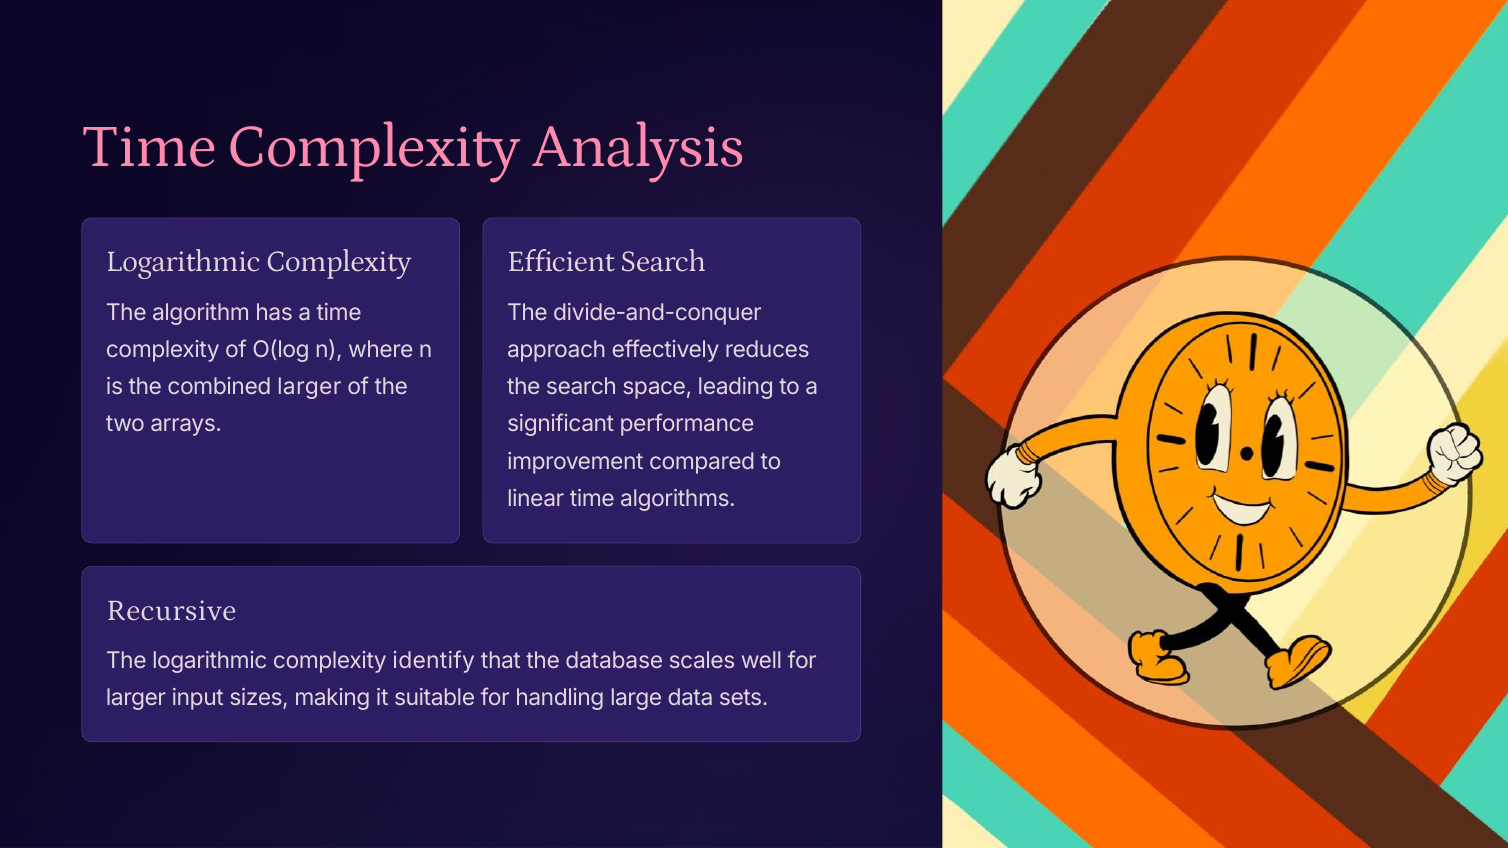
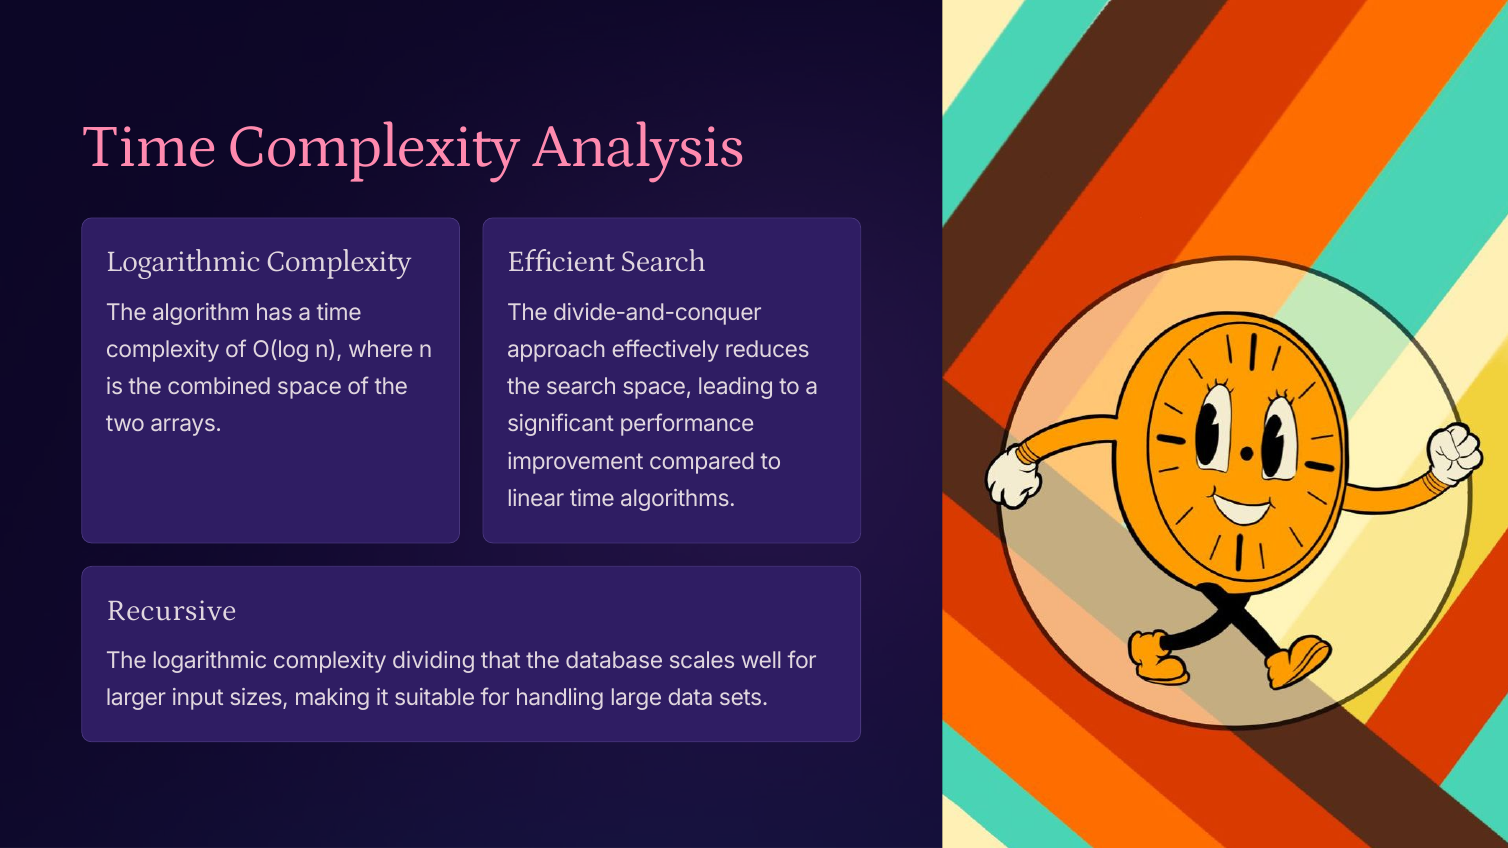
combined larger: larger -> space (309, 387)
identify: identify -> dividing (434, 661)
